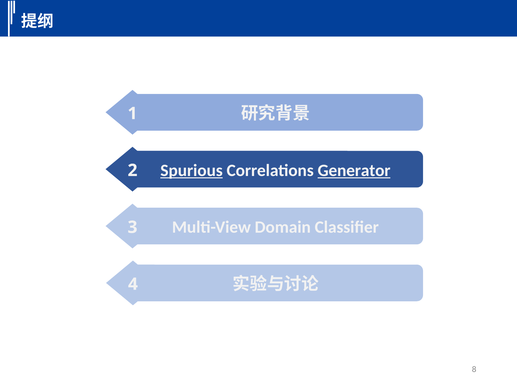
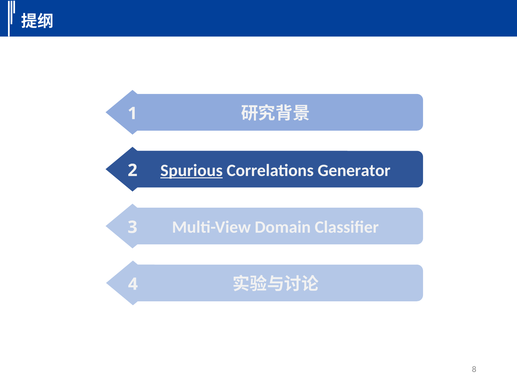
Generator underline: present -> none (354, 171)
